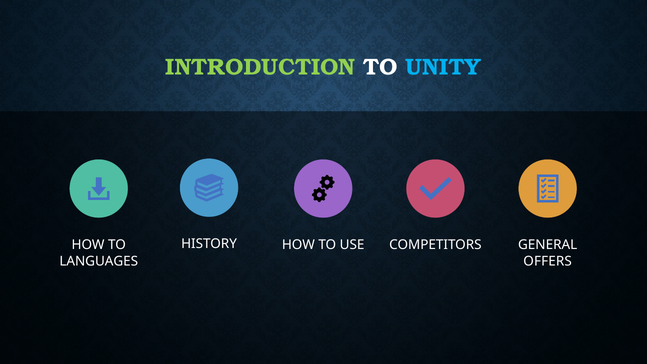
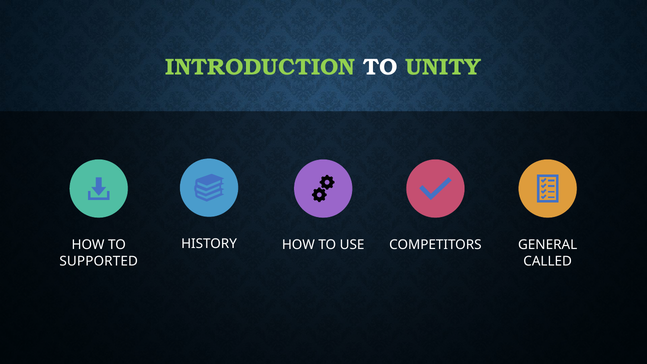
UNITY colour: light blue -> light green (443, 67)
LANGUAGES: LANGUAGES -> SUPPORTED (99, 261)
OFFERS: OFFERS -> CALLED (548, 261)
